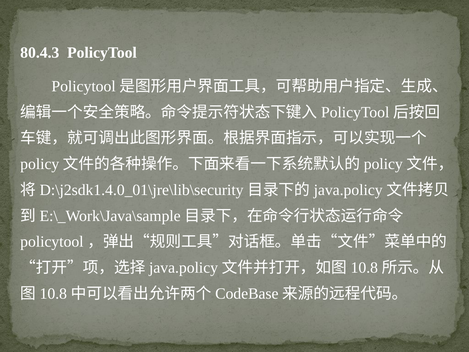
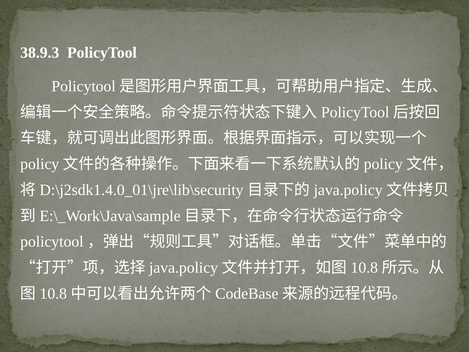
80.4.3: 80.4.3 -> 38.9.3 (40, 53)
